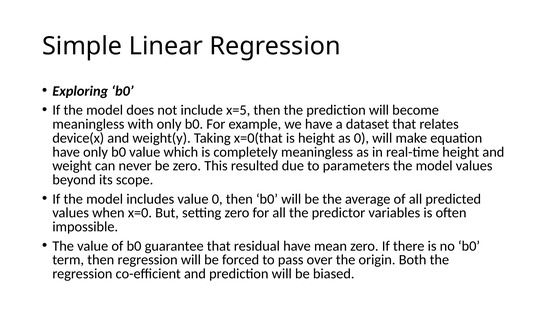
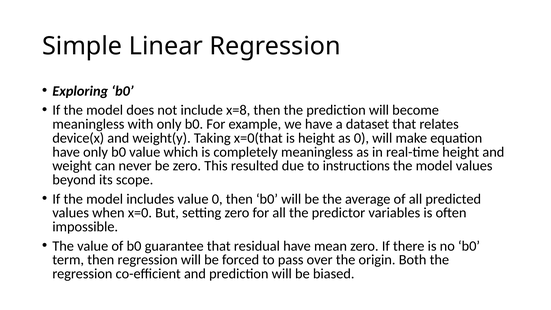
x=5: x=5 -> x=8 (238, 110)
parameters: parameters -> instructions (356, 166)
